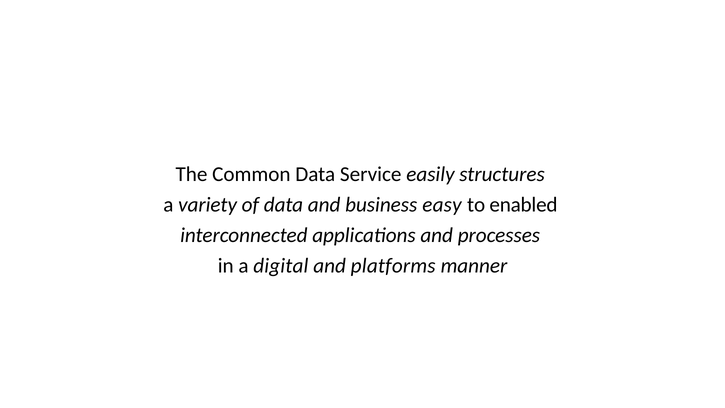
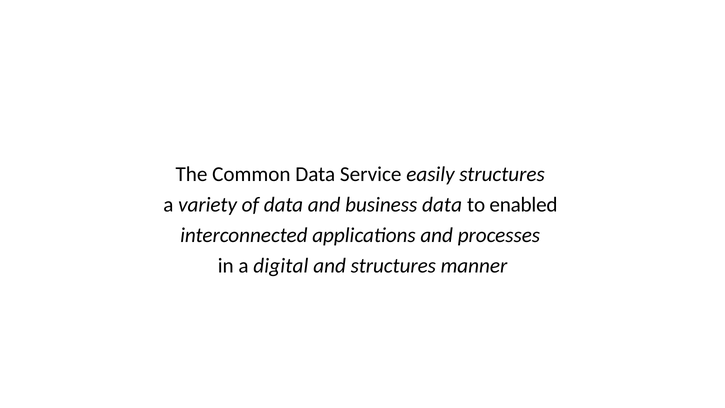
business easy: easy -> data (442, 205)
and platforms: platforms -> structures (393, 266)
